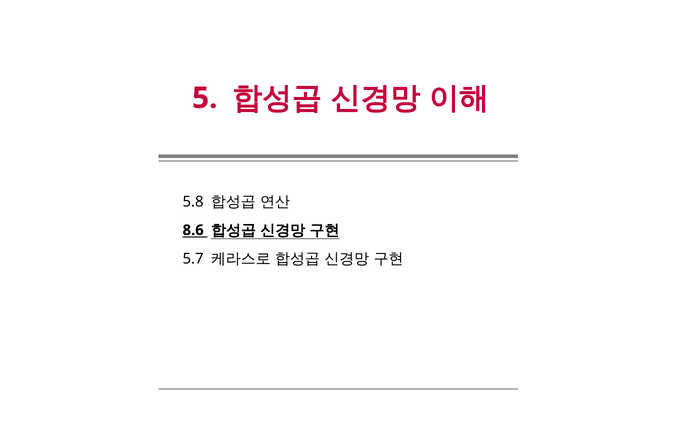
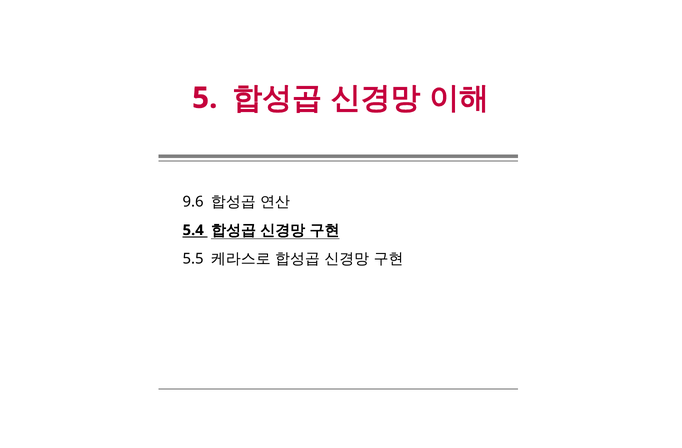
5.8: 5.8 -> 9.6 (193, 202)
8.6: 8.6 -> 5.4 (193, 230)
5.7: 5.7 -> 5.5 (193, 259)
